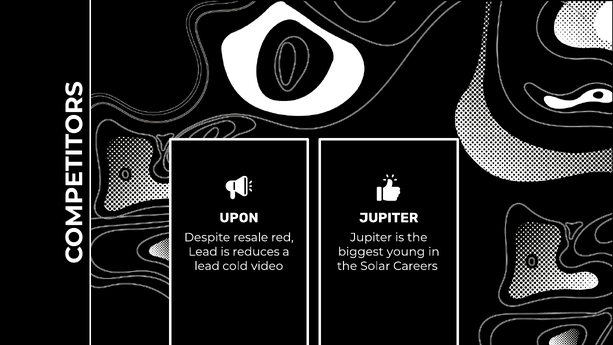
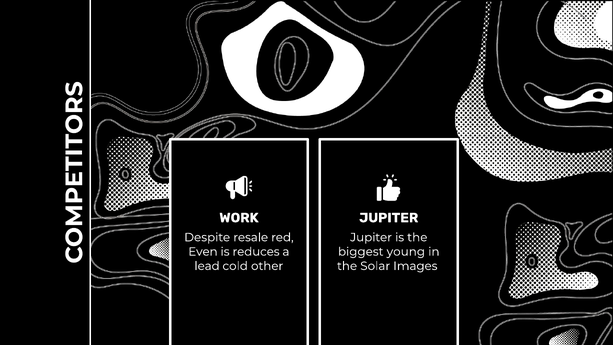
UPON: UPON -> WORK (239, 218)
Lead: Lead -> Even (203, 252)
video: video -> other (267, 266)
Careers: Careers -> Images (415, 266)
